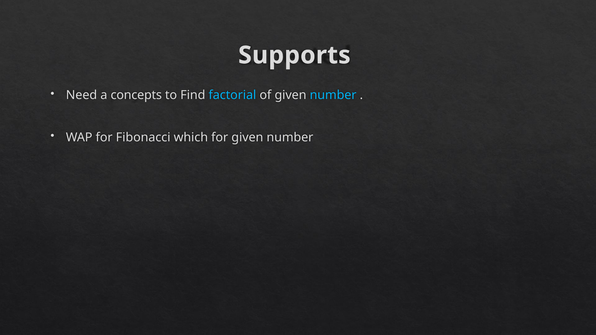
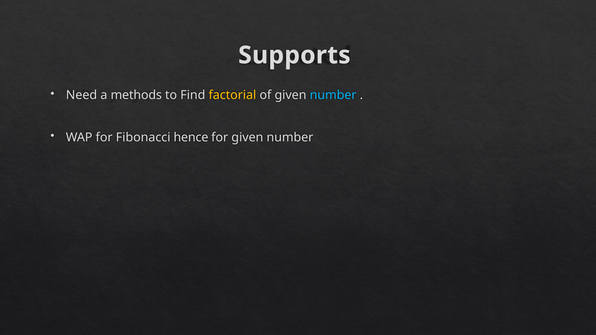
concepts: concepts -> methods (136, 95)
factorial colour: light blue -> yellow (232, 95)
which: which -> hence (191, 137)
